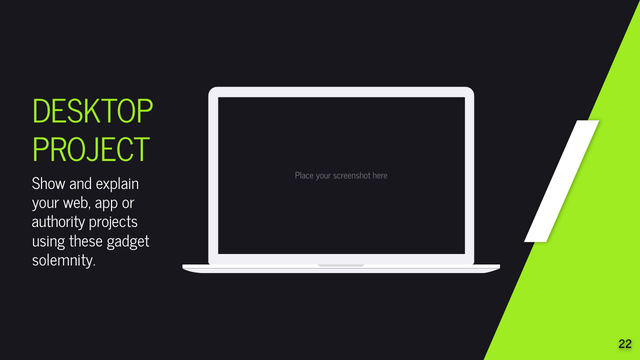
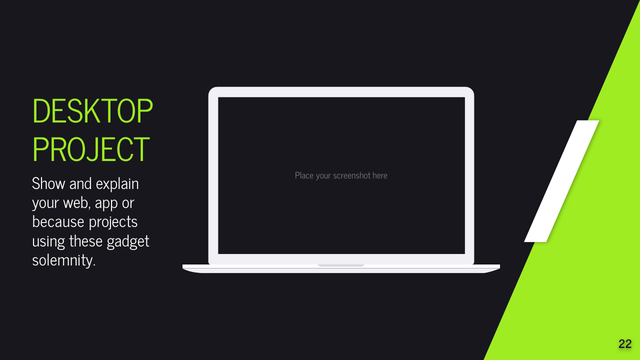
authority: authority -> because (58, 222)
